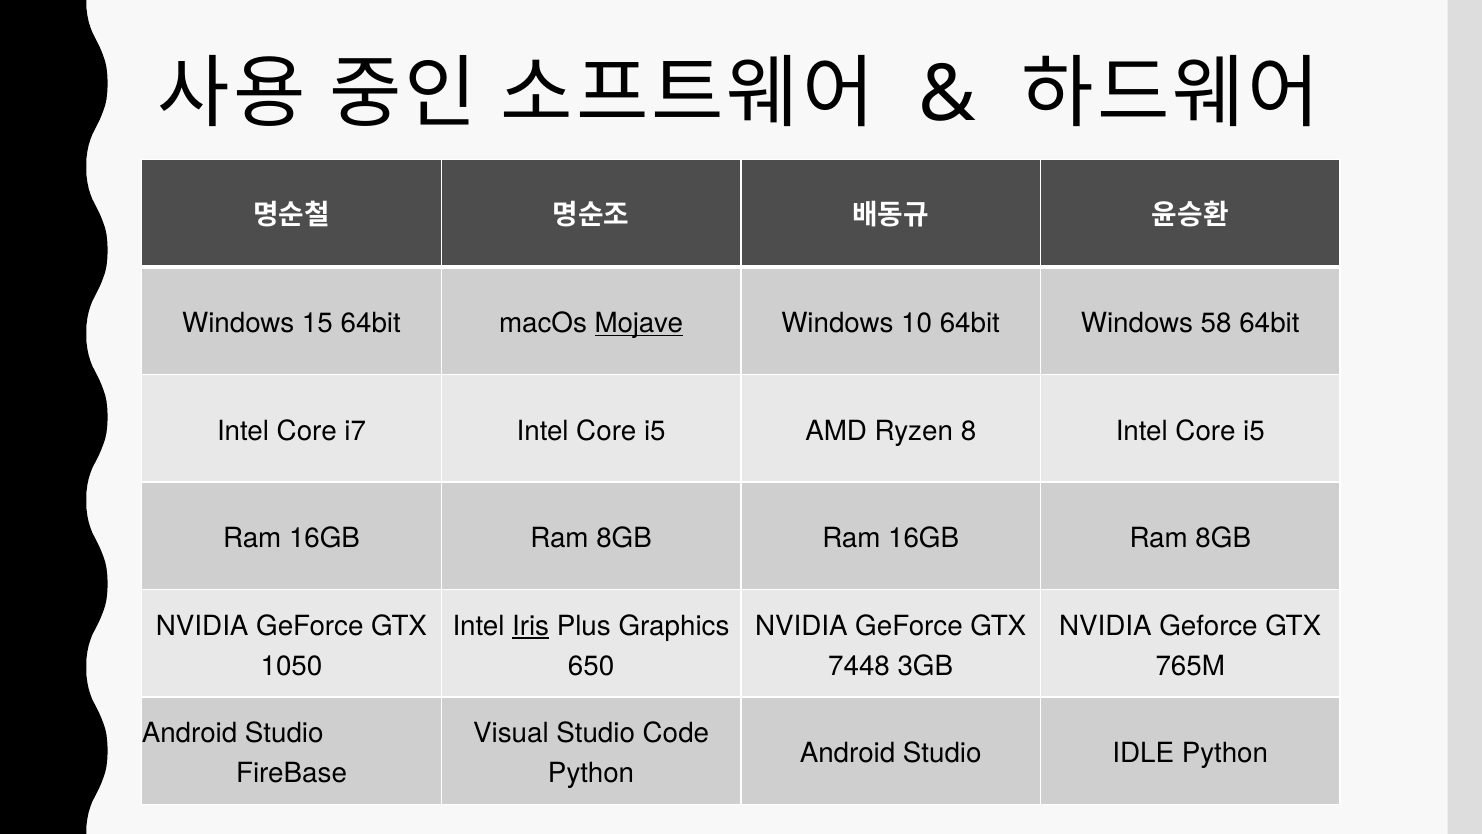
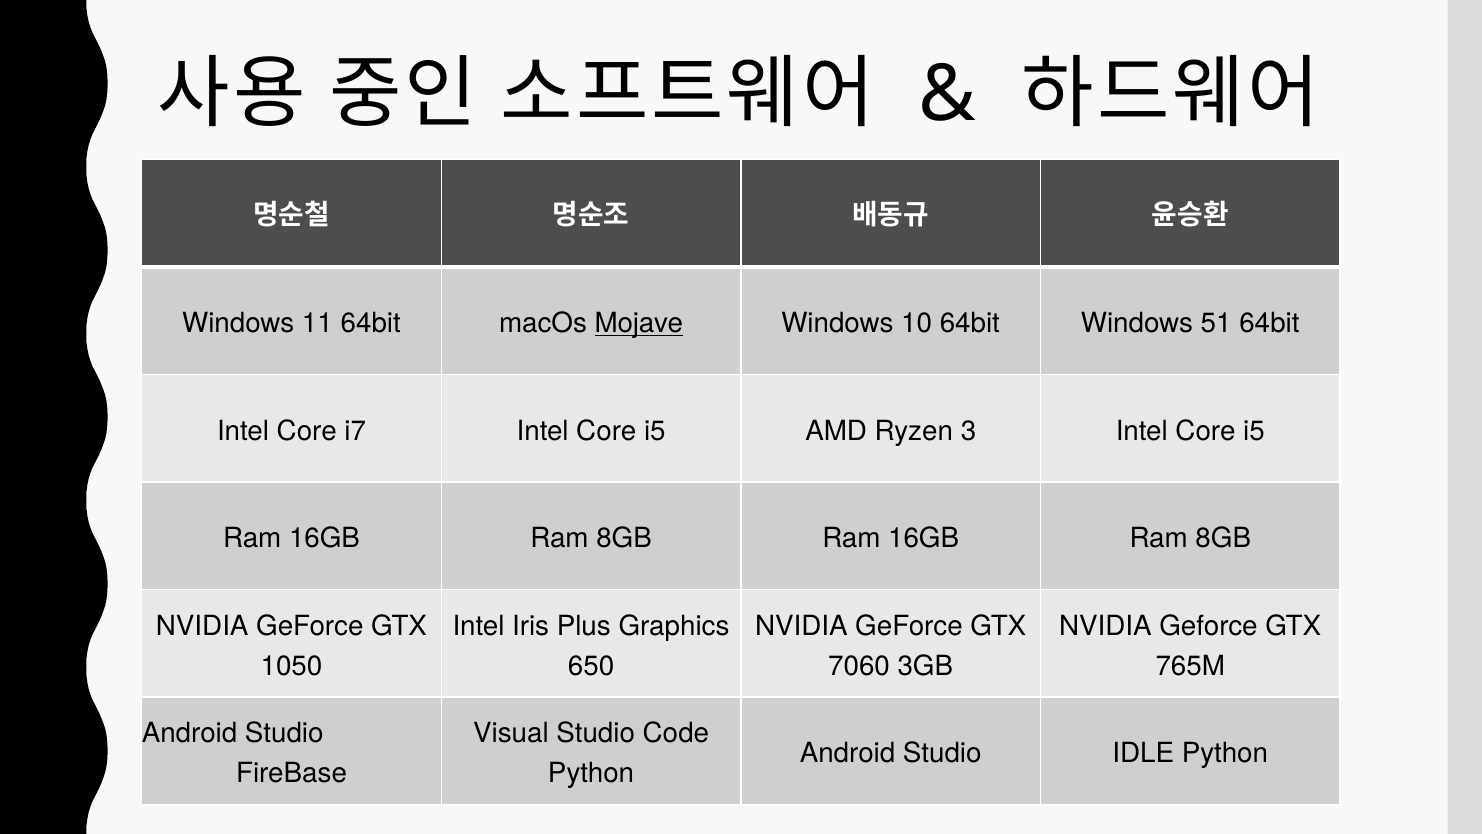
15: 15 -> 11 (317, 324)
58: 58 -> 51 (1216, 324)
8: 8 -> 3 (968, 431)
Iris underline: present -> none (531, 626)
7448: 7448 -> 7060 (859, 666)
